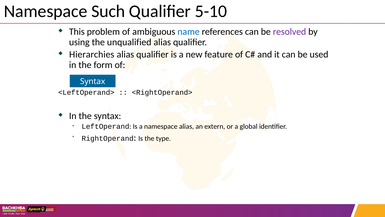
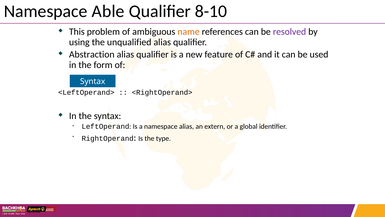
Such: Such -> Able (108, 11)
5-10: 5-10 -> 8-10 (211, 11)
name colour: blue -> orange (189, 32)
Hierarchies: Hierarchies -> Abstraction (92, 54)
